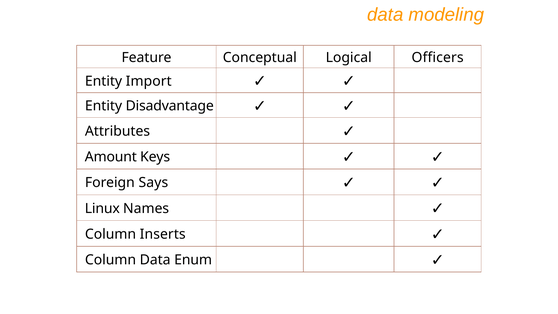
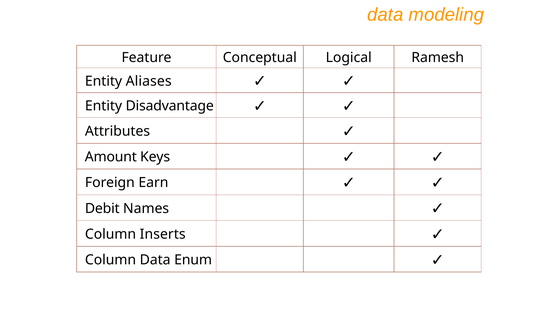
Officers: Officers -> Ramesh (438, 57)
Import: Import -> Aliases (149, 81)
Says: Says -> Earn (153, 183)
Linux: Linux -> Debit (102, 208)
